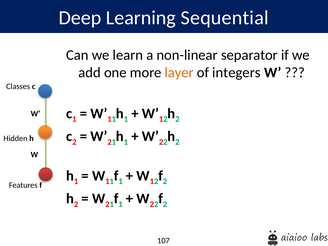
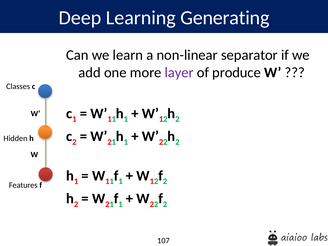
Sequential: Sequential -> Generating (225, 18)
layer colour: orange -> purple (179, 73)
integers: integers -> produce (237, 73)
